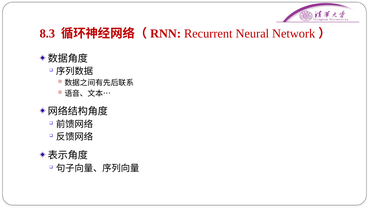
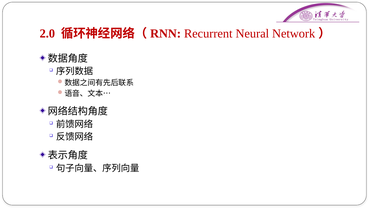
8.3: 8.3 -> 2.0 (47, 34)
